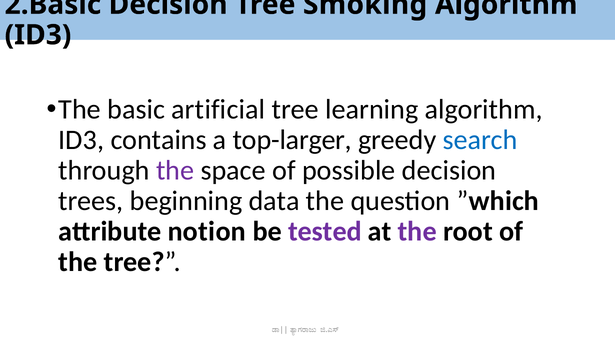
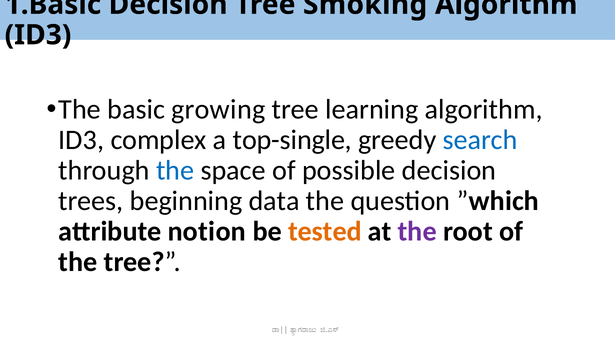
2.Basic: 2.Basic -> 1.Basic (53, 5)
artificial: artificial -> growing (218, 109)
contains: contains -> complex (159, 140)
top-larger: top-larger -> top-single (292, 140)
the colour: purple -> blue (175, 170)
tested colour: purple -> orange (325, 231)
